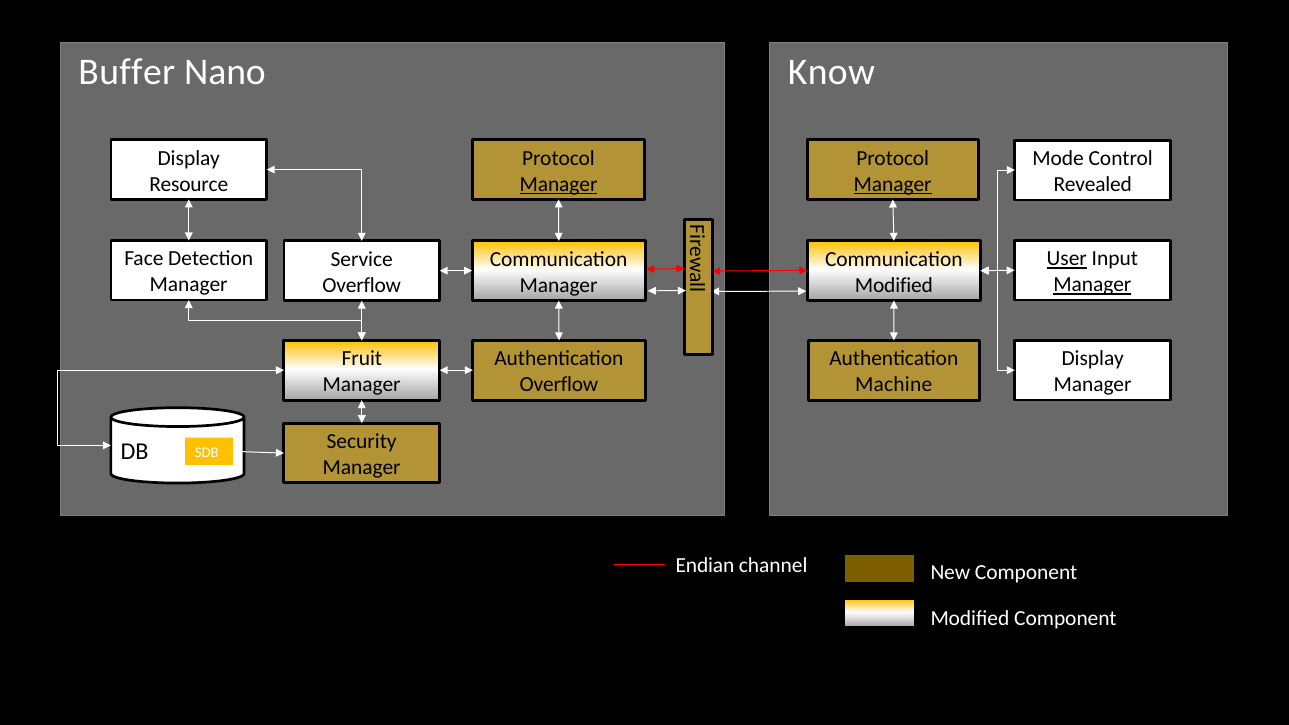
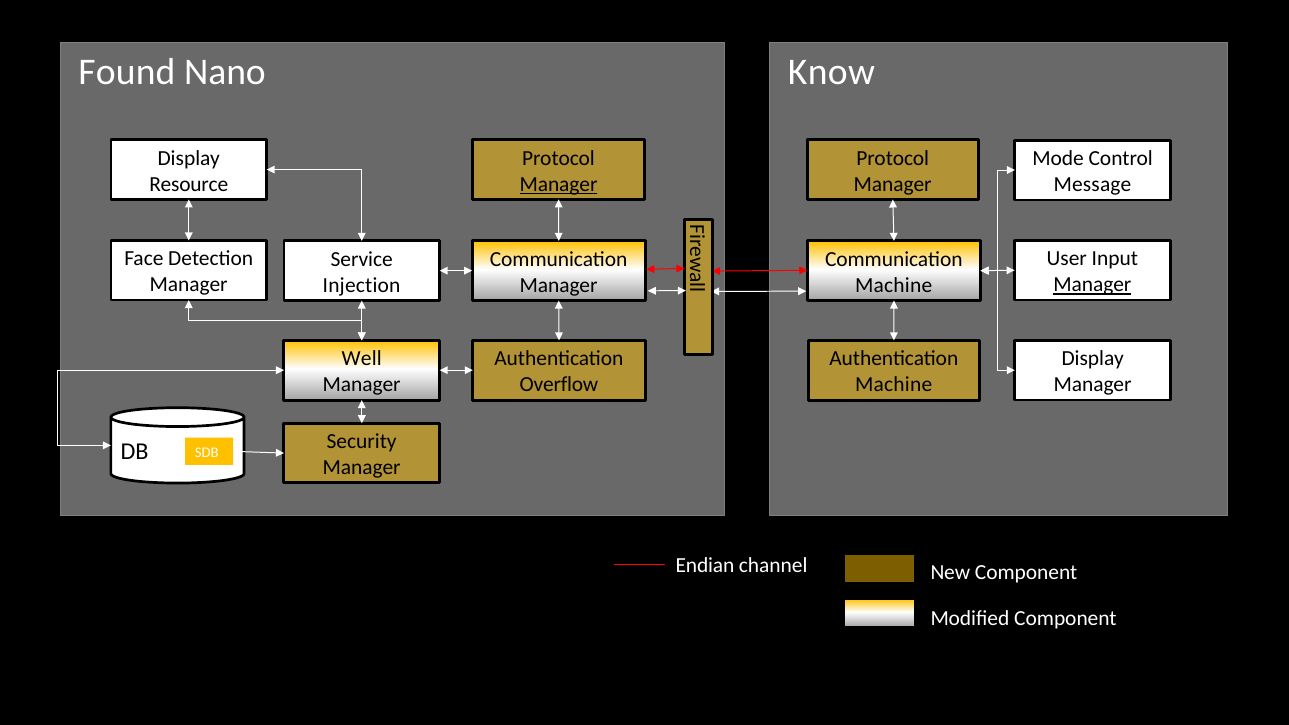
Buffer: Buffer -> Found (127, 72)
Manager underline: present -> none (893, 184)
Revealed: Revealed -> Message (1093, 184)
User underline: present -> none (1067, 259)
Overflow: Overflow -> Injection (362, 285)
Modified: Modified -> Machine (894, 285)
Fruit: Fruit -> Well (362, 359)
